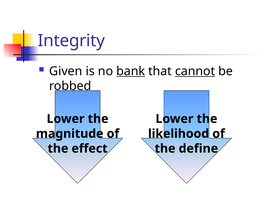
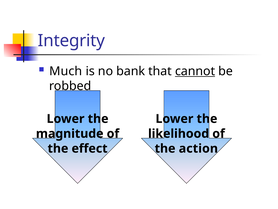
Given: Given -> Much (66, 71)
bank underline: present -> none (131, 71)
define: define -> action (198, 148)
